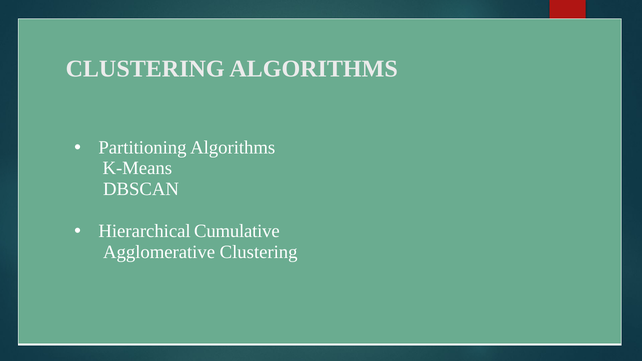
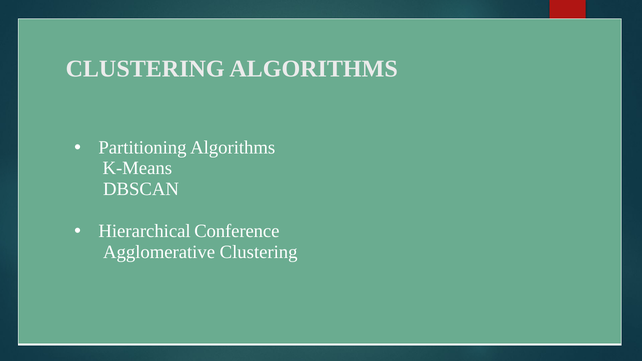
Cumulative: Cumulative -> Conference (237, 231)
